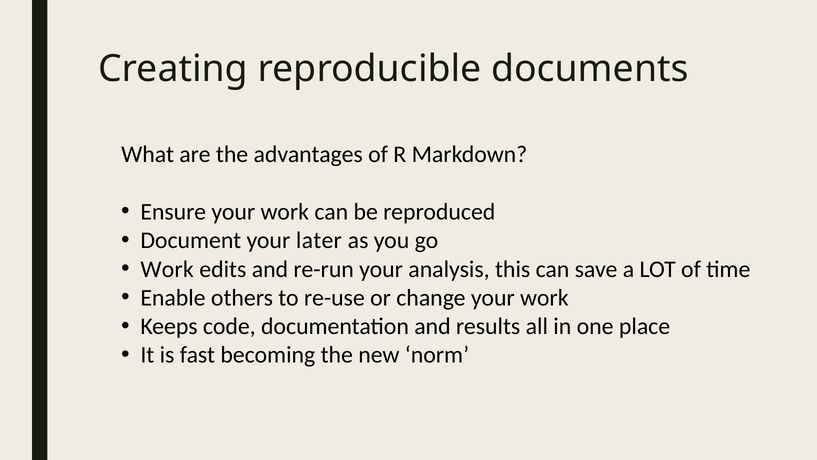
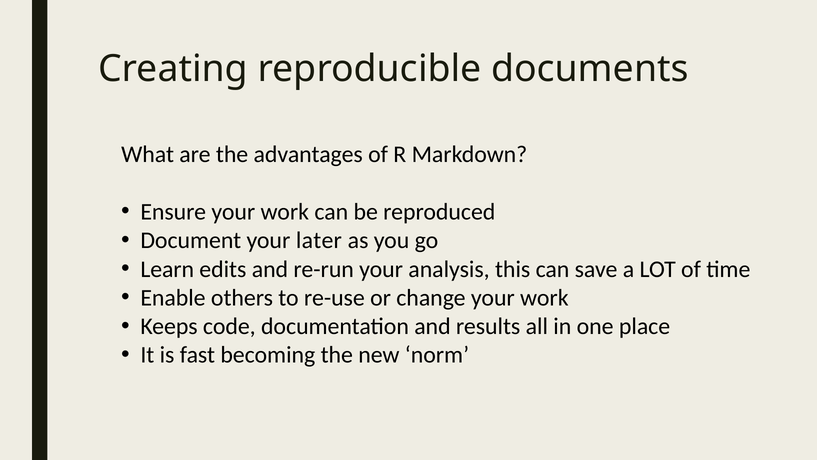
Work: Work -> Learn (167, 269)
